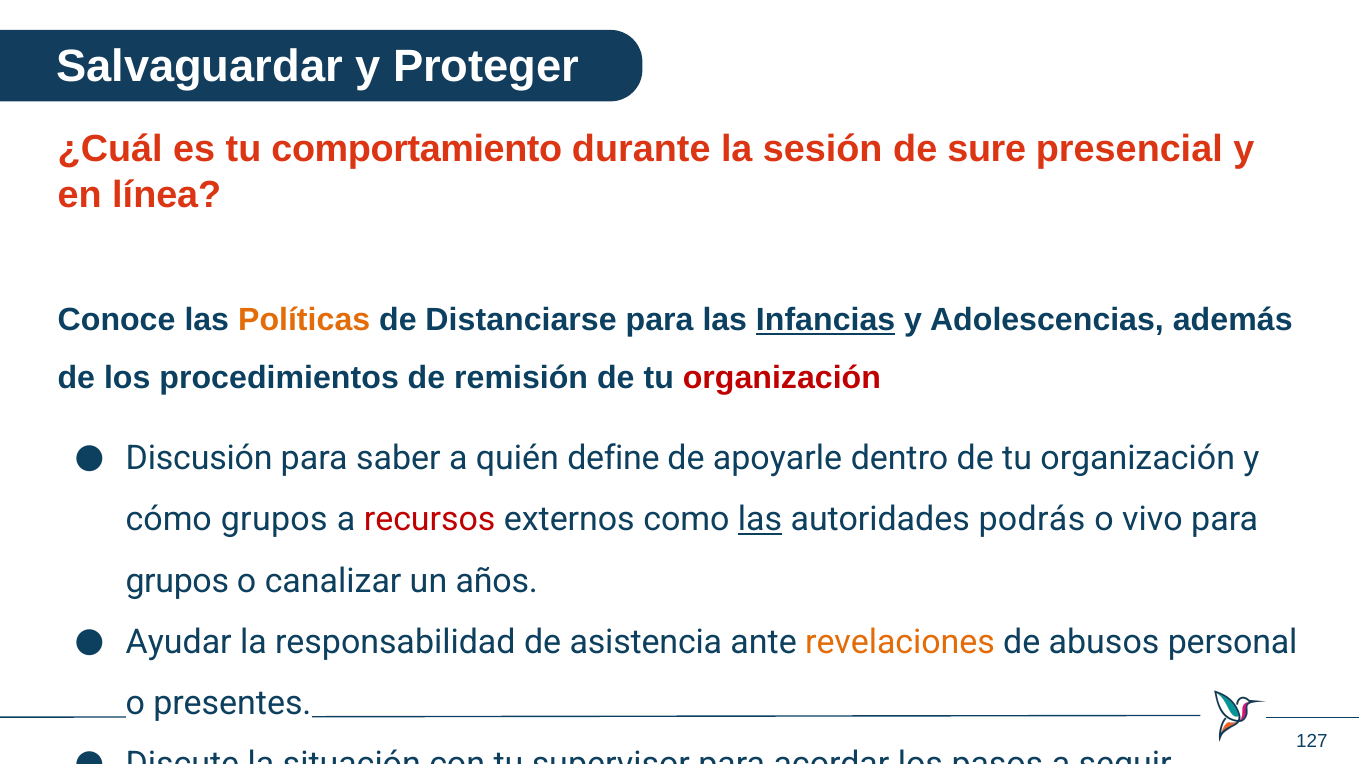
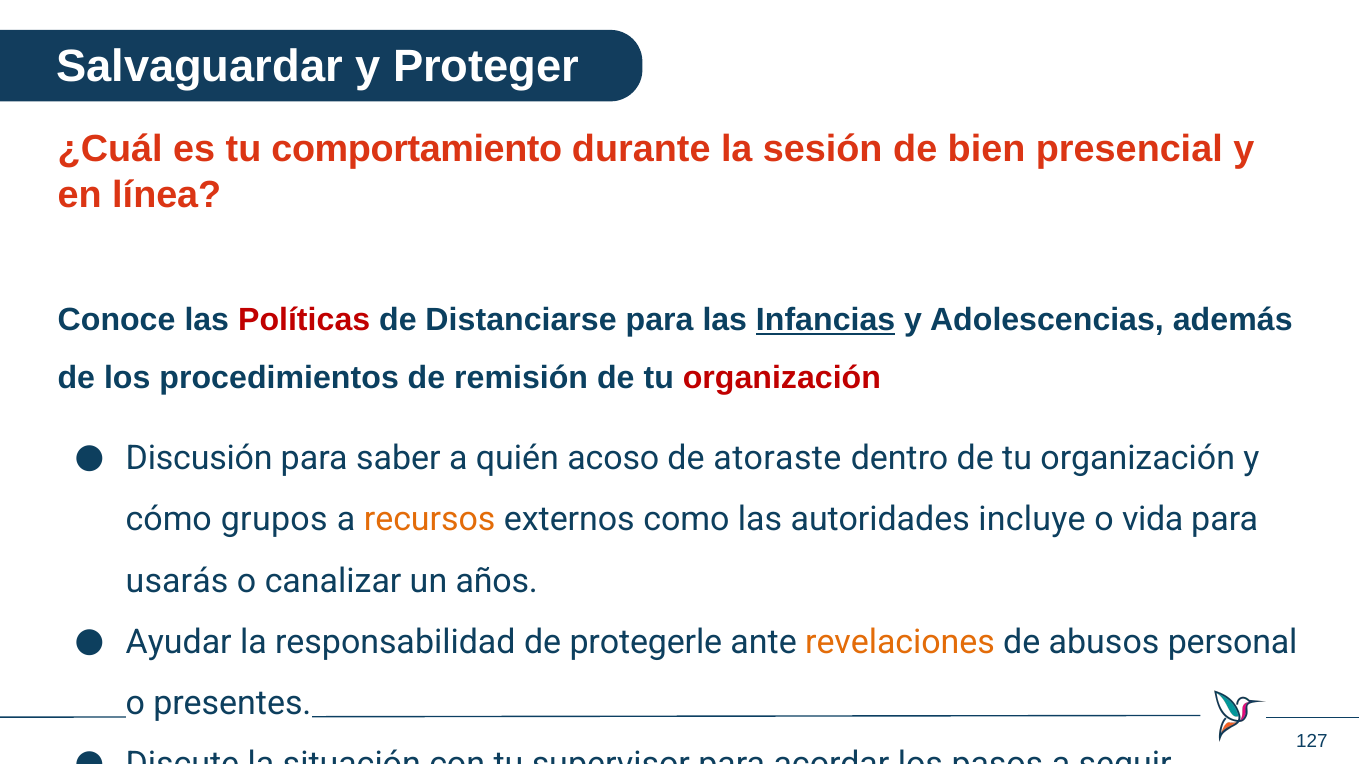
sure: sure -> bien (987, 150)
Políticas colour: orange -> red (304, 320)
define: define -> acoso (613, 459)
apoyarle: apoyarle -> atoraste (777, 459)
recursos colour: red -> orange (430, 520)
las underline: present -> none (760, 520)
podrás: podrás -> incluye (1032, 520)
vivo: vivo -> vida (1153, 520)
grupos: grupos -> usarás (177, 581)
asistencia: asistencia -> protegerle (646, 642)
